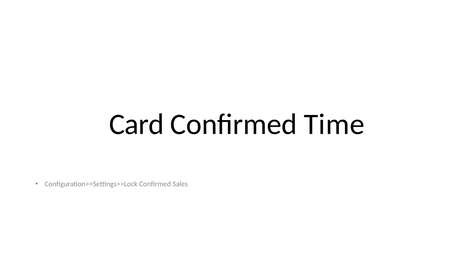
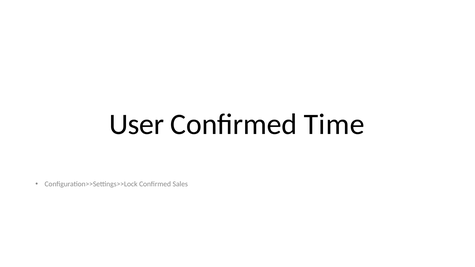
Card: Card -> User (137, 124)
